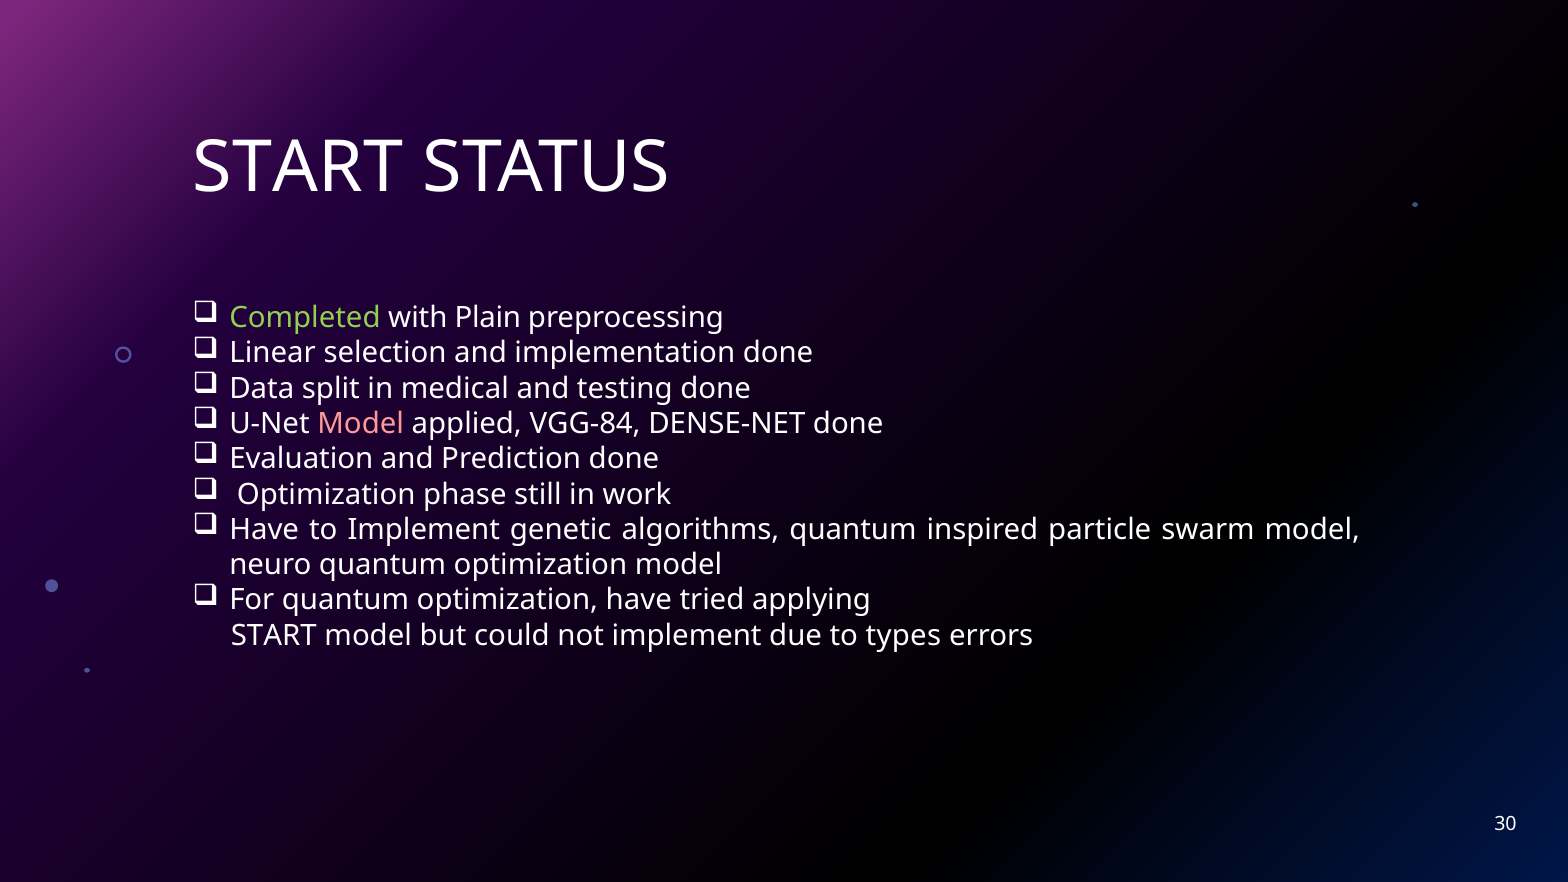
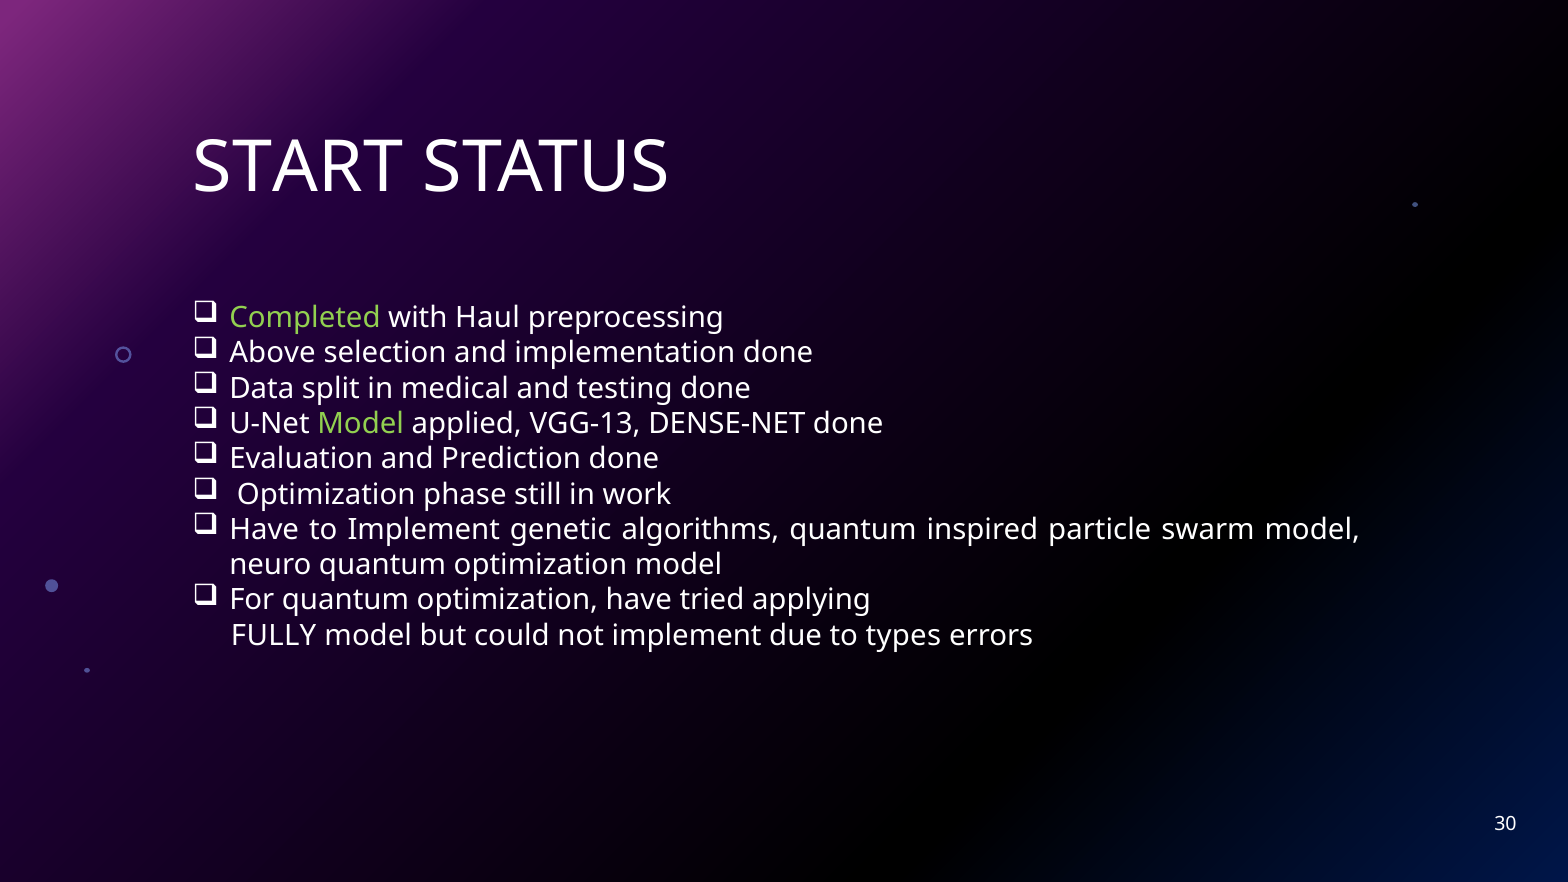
Plain: Plain -> Haul (488, 318)
Linear: Linear -> Above (273, 353)
Model colour: pink -> light green (361, 424)
VGG-84: VGG-84 -> VGG-13 (585, 424)
START: START -> FULLY (274, 635)
